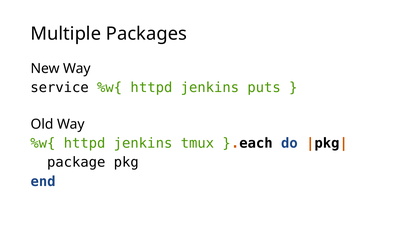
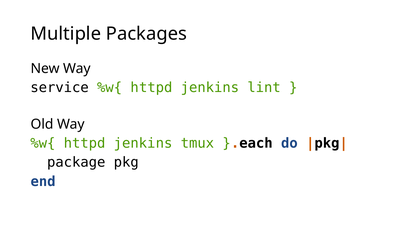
puts: puts -> lint (264, 88)
